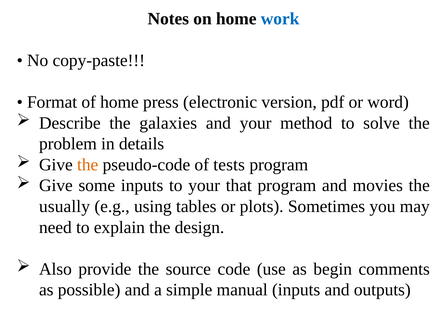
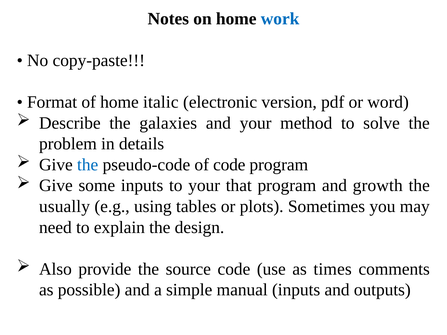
press: press -> italic (161, 102)
the colour: orange -> blue (88, 165)
of tests: tests -> code (229, 165)
movies: movies -> growth (378, 186)
begin: begin -> times (333, 269)
